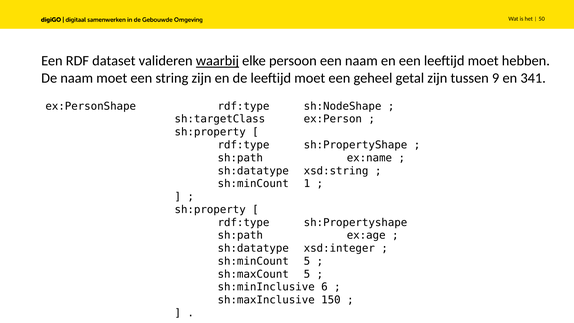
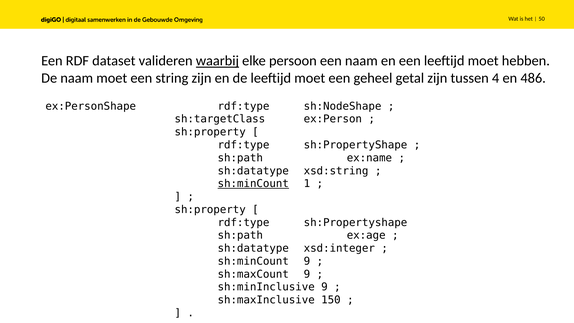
9: 9 -> 4 (496, 78)
341: 341 -> 486 (533, 78)
sh:minCount underline: none -> present (253, 184)
sh:minCount 5: 5 -> 9 (307, 261)
sh:maxCount 5: 5 -> 9 (307, 274)
sh:minInclusive 6: 6 -> 9 (324, 287)
